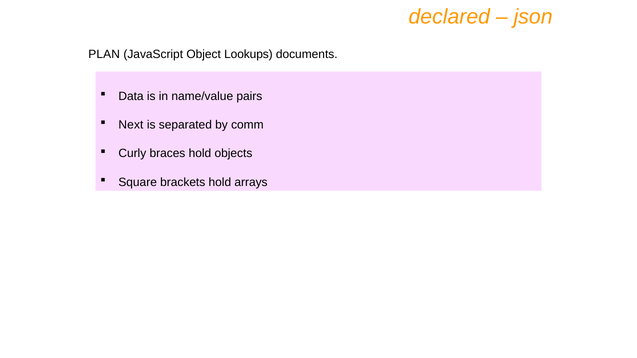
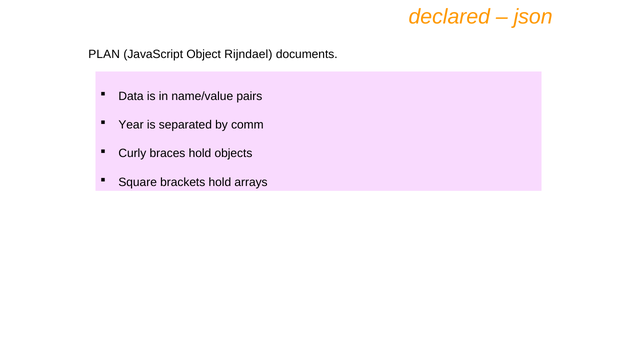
Lookups: Lookups -> Rijndael (248, 54)
Next: Next -> Year (131, 125)
